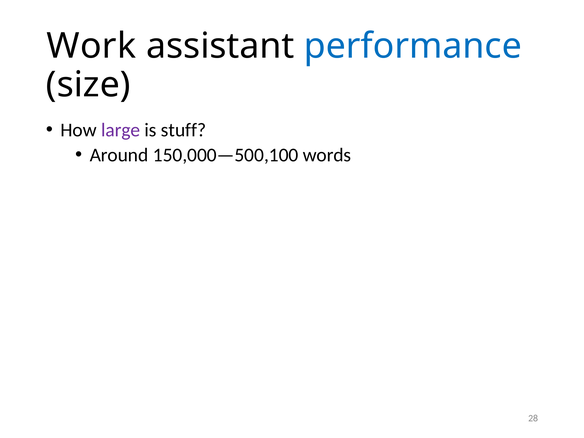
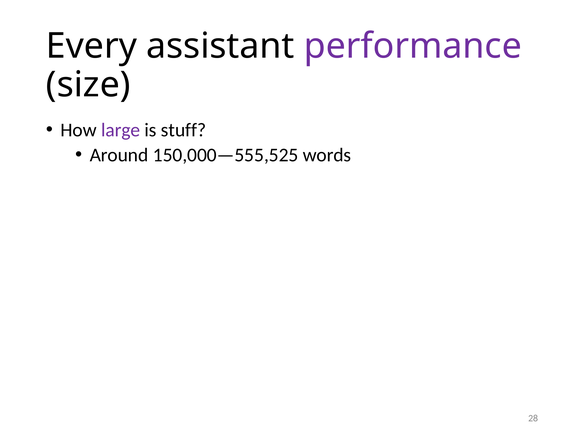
Work: Work -> Every (91, 46)
performance colour: blue -> purple (413, 46)
150,000—500,100: 150,000—500,100 -> 150,000—555,525 (226, 155)
